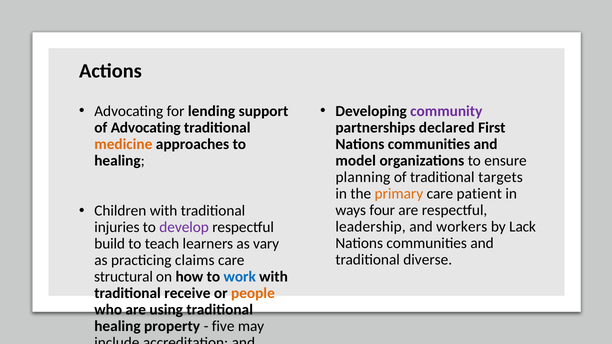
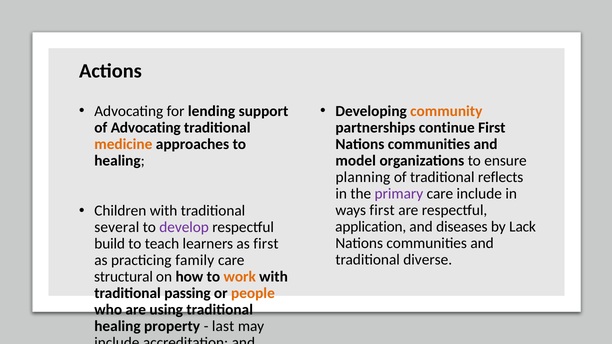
community colour: purple -> orange (446, 111)
declared: declared -> continue (447, 128)
targets: targets -> reflects (501, 177)
primary colour: orange -> purple (399, 194)
care patient: patient -> include (479, 194)
ways four: four -> first (382, 210)
leadership: leadership -> application (371, 227)
workers: workers -> diseases (462, 227)
injuries: injuries -> several (117, 227)
as vary: vary -> first (266, 244)
claims: claims -> family (195, 260)
work colour: blue -> orange (240, 277)
receive: receive -> passing (187, 293)
five: five -> last (223, 326)
